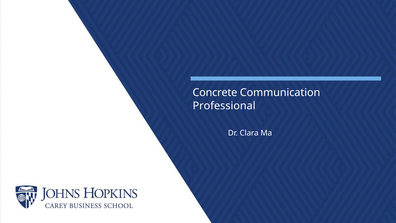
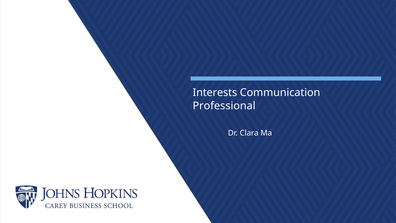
Concrete: Concrete -> Interests (215, 92)
